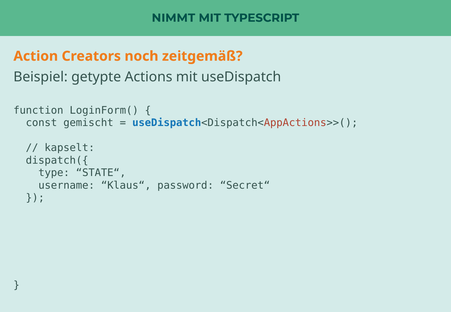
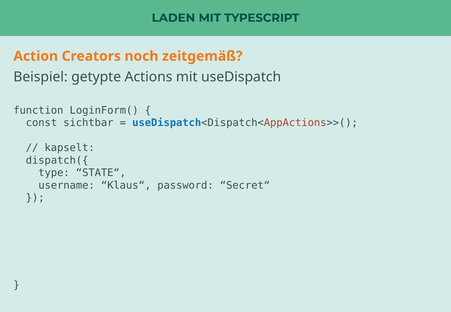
NIMMT: NIMMT -> LADEN (173, 18)
gemischt: gemischt -> sichtbar (88, 123)
